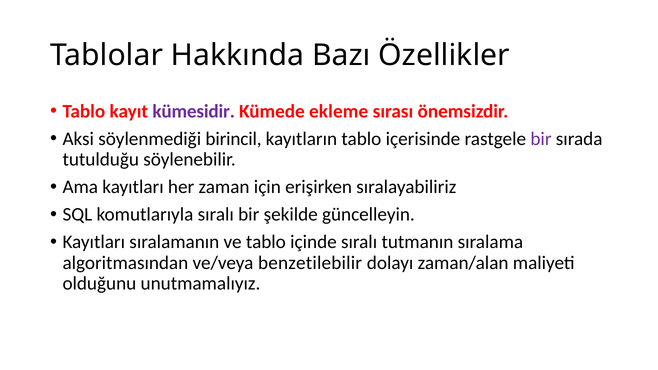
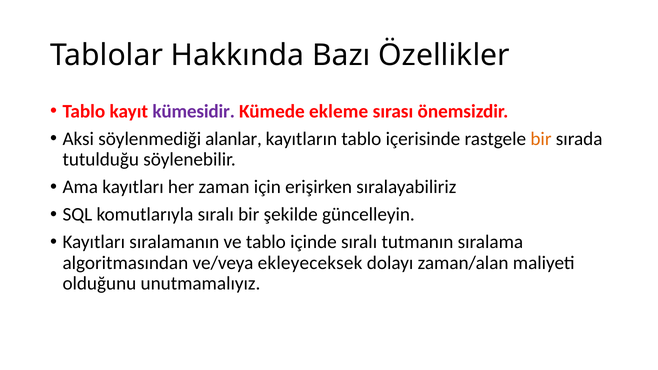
birincil: birincil -> alanlar (234, 139)
bir colour: purple -> orange (541, 139)
benzetilebilir: benzetilebilir -> ekleyeceksek (310, 263)
